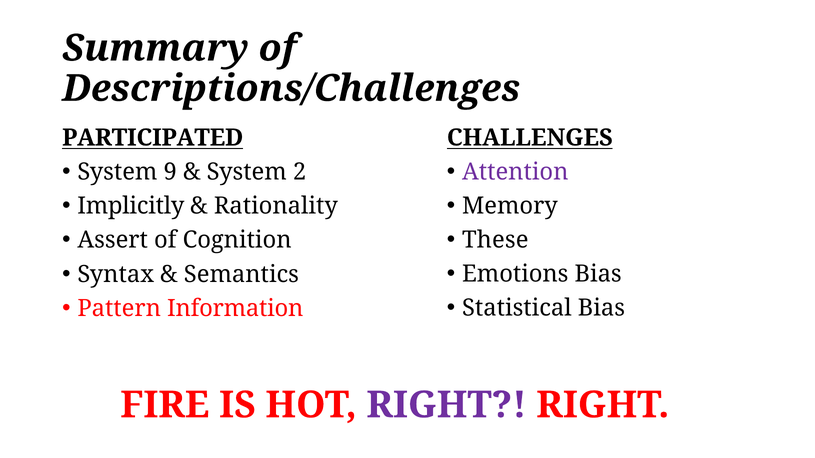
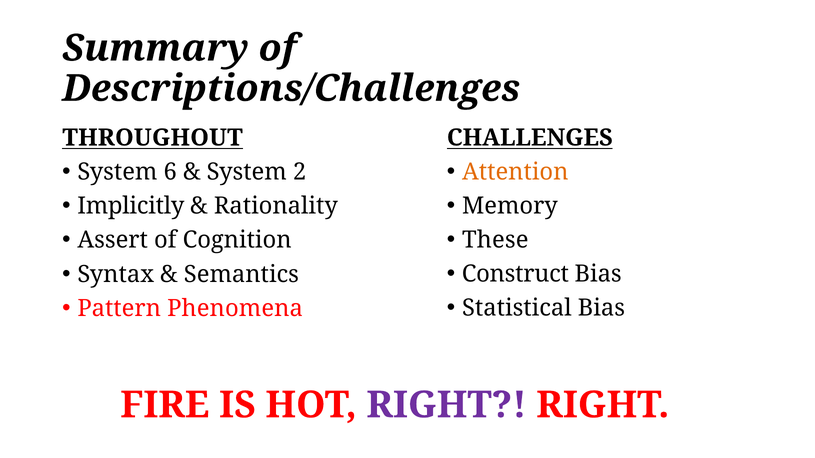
PARTICIPATED: PARTICIPATED -> THROUGHOUT (153, 138)
Attention colour: purple -> orange (515, 172)
9: 9 -> 6 (170, 172)
Emotions: Emotions -> Construct (515, 274)
Information: Information -> Phenomena (235, 309)
